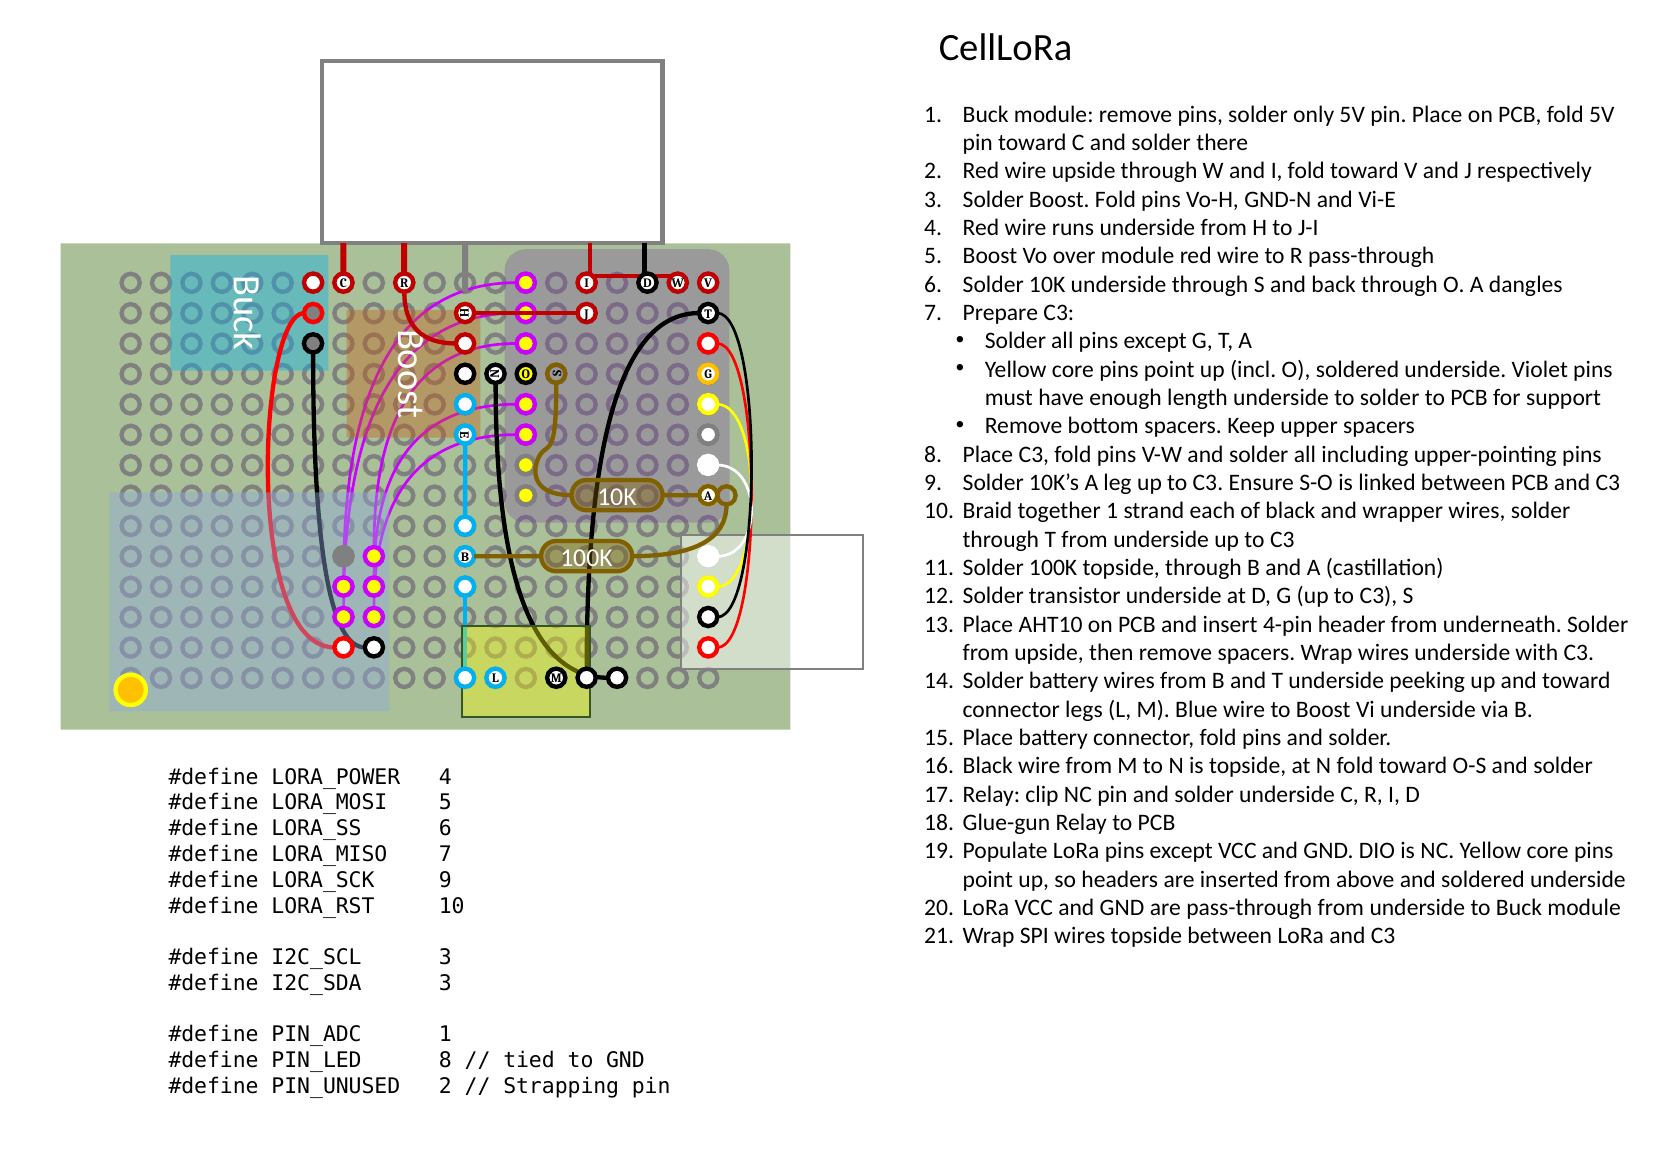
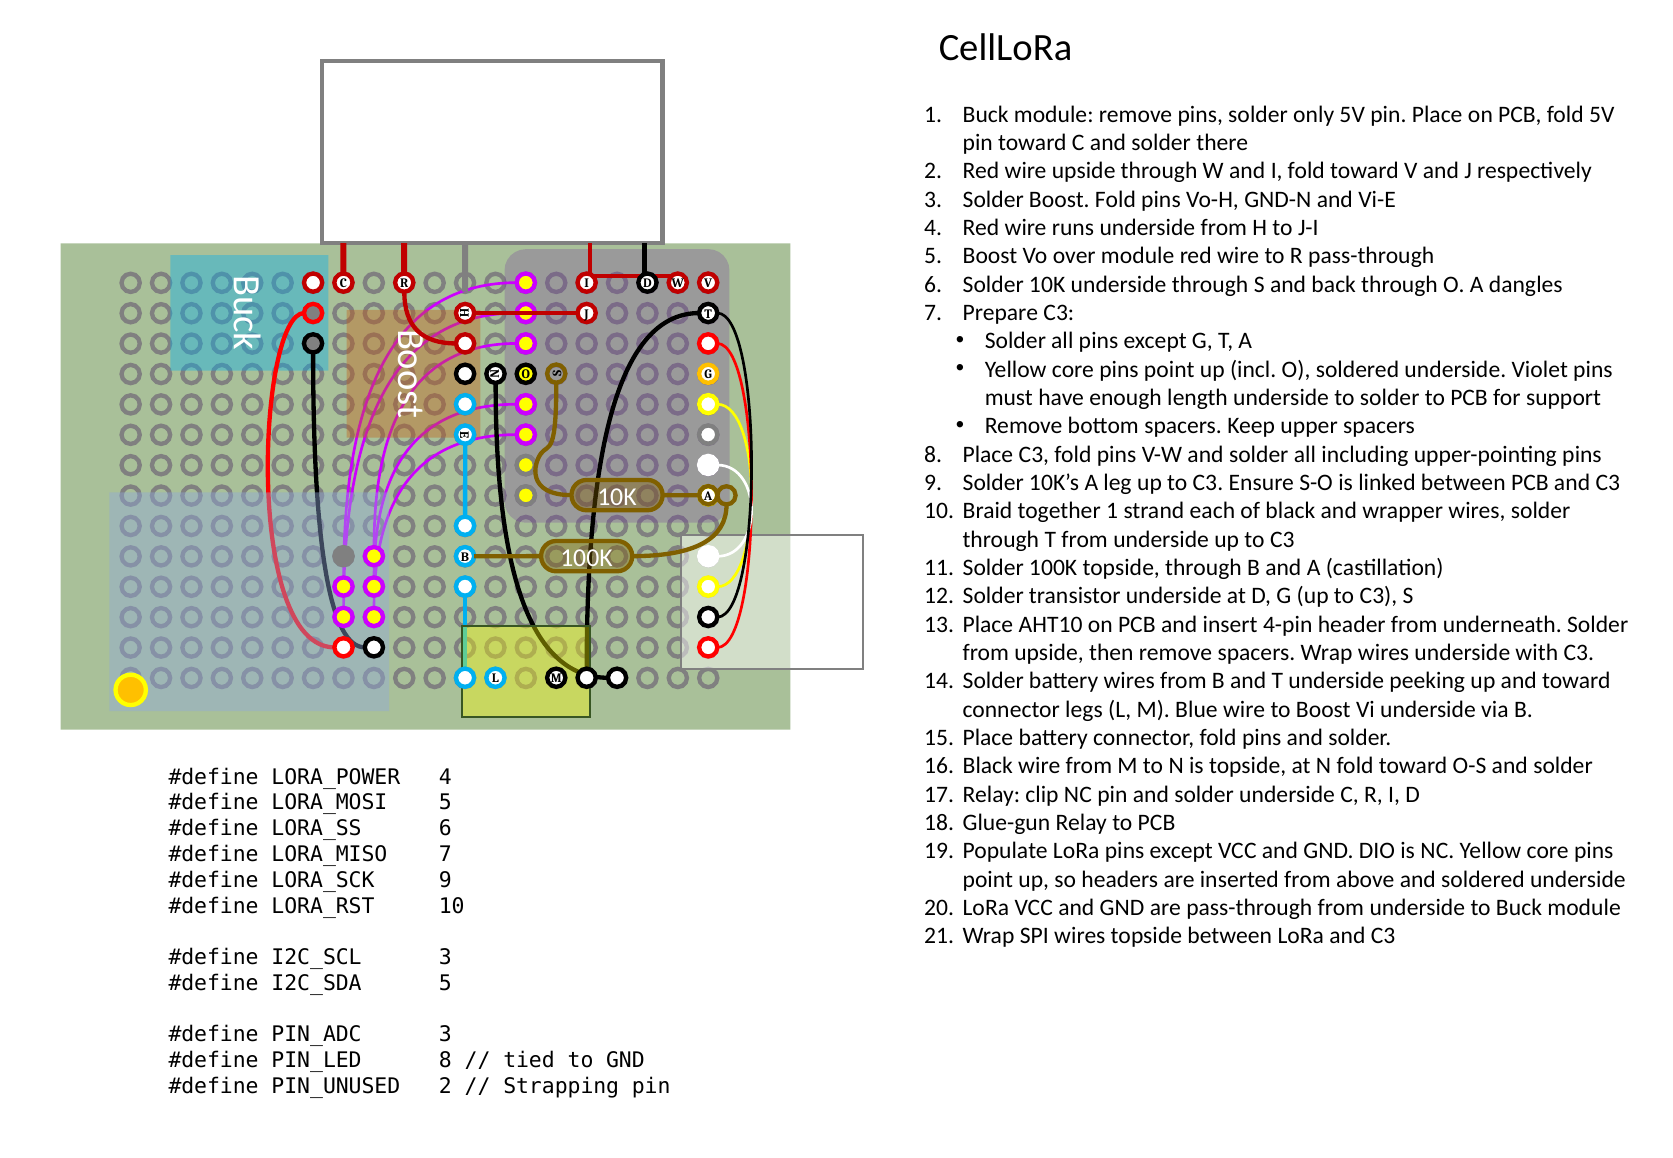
I2C_SDA 3: 3 -> 5 (445, 984)
PIN_ADC 1: 1 -> 3 (445, 1035)
